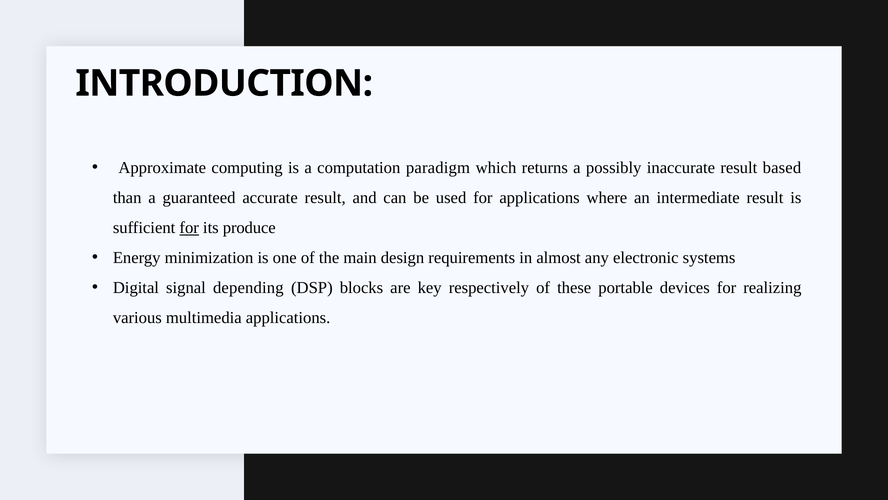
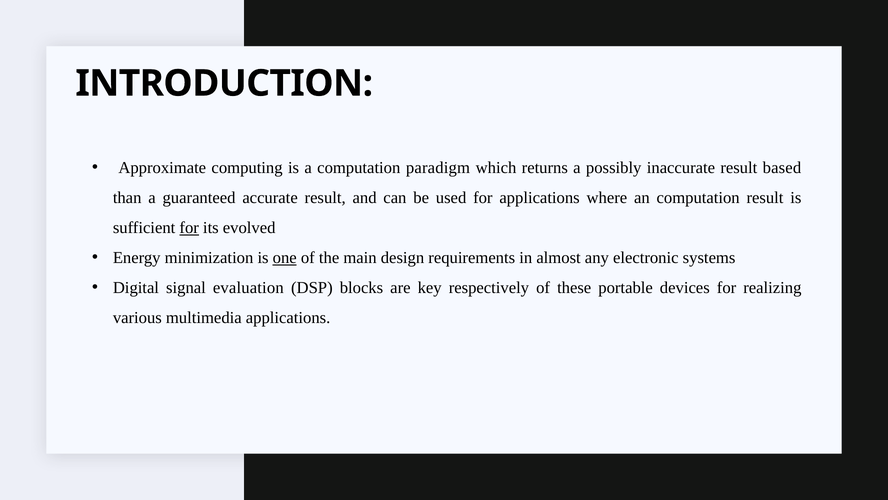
an intermediate: intermediate -> computation (698, 197)
produce: produce -> evolved (249, 227)
one underline: none -> present (285, 257)
depending: depending -> evaluation (248, 287)
